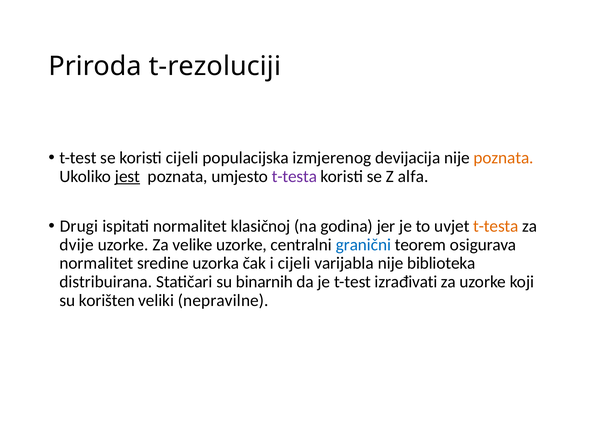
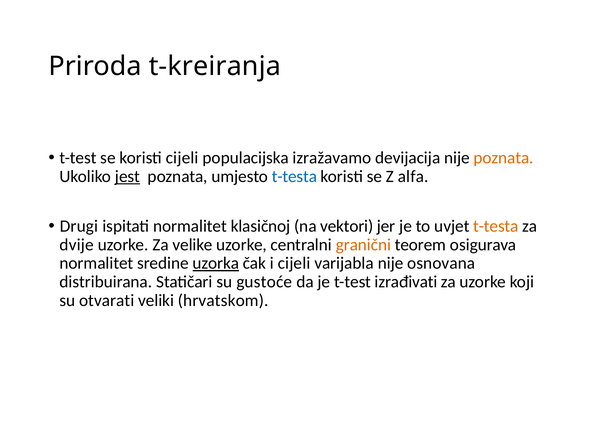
t-rezoluciji: t-rezoluciji -> t-kreiranja (215, 66)
izmjerenog: izmjerenog -> izražavamo (332, 158)
t-testa colour: purple -> blue (294, 177)
godina: godina -> vektori (347, 226)
granični colour: blue -> orange (363, 245)
uzorka underline: none -> present (216, 263)
biblioteka: biblioteka -> osnovana (441, 263)
binarnih: binarnih -> gustoće (264, 282)
korišten: korišten -> otvarati (107, 301)
nepravilne: nepravilne -> hrvatskom (223, 301)
